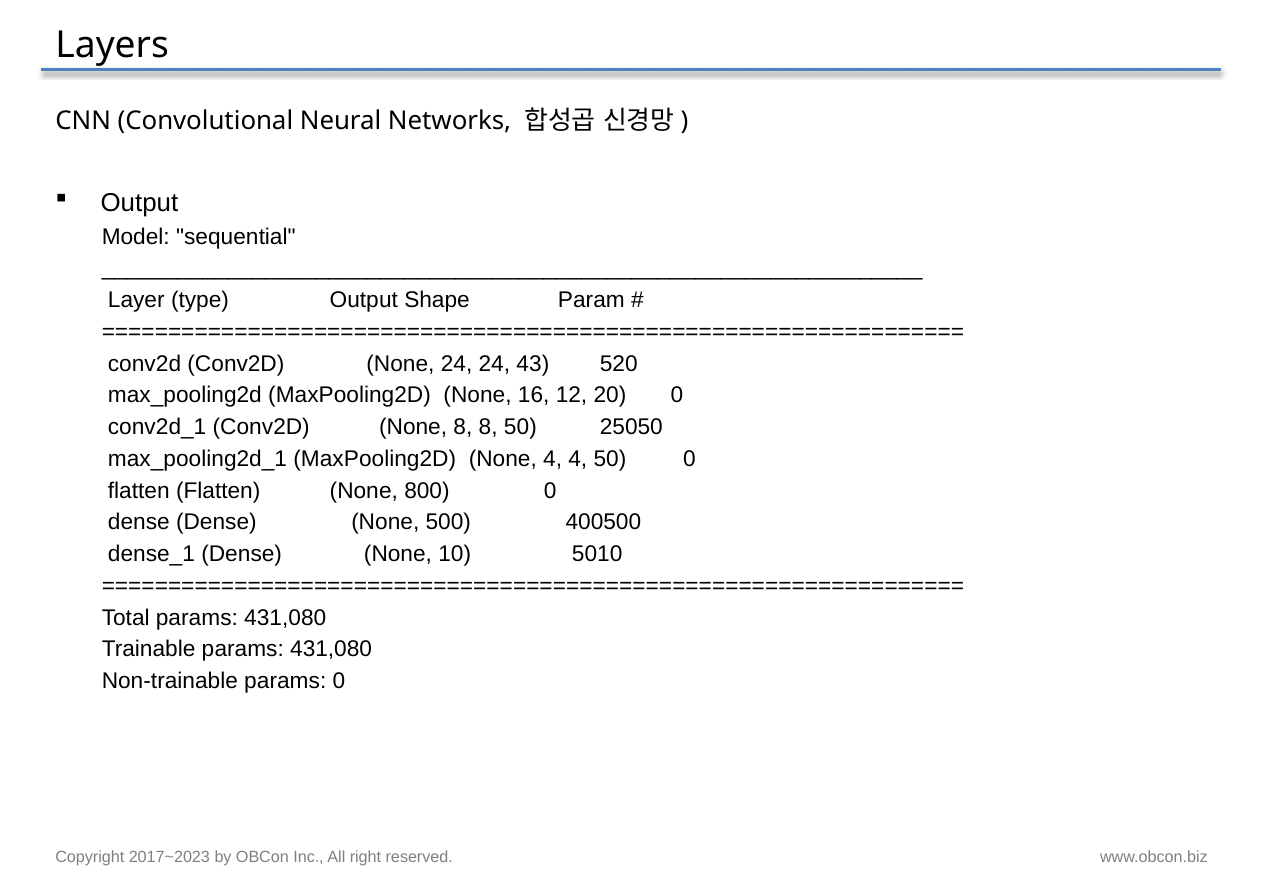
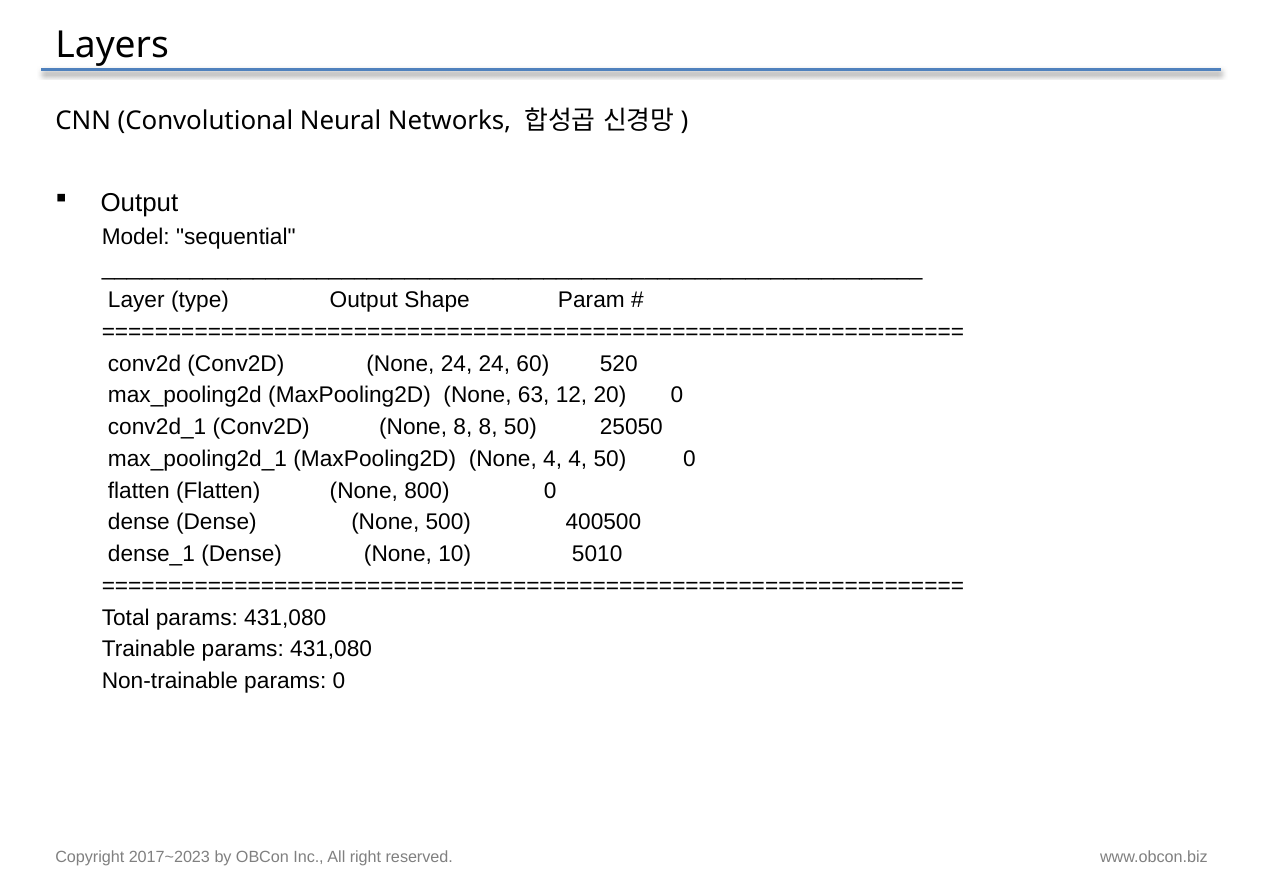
43: 43 -> 60 (533, 364)
16: 16 -> 63 (534, 395)
